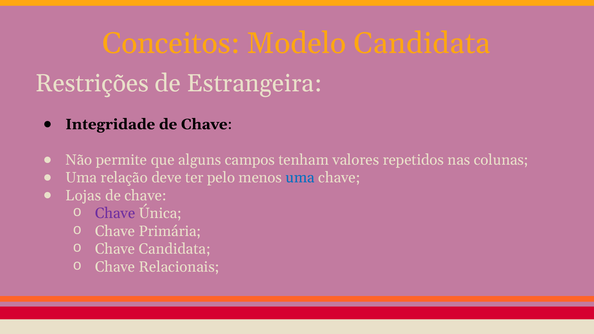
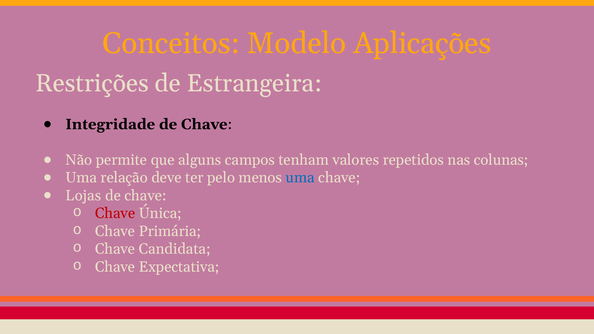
Modelo Candidata: Candidata -> Aplicações (422, 43)
Chave colour: purple -> red (115, 213)
Relacionais: Relacionais -> Expectativa (179, 267)
